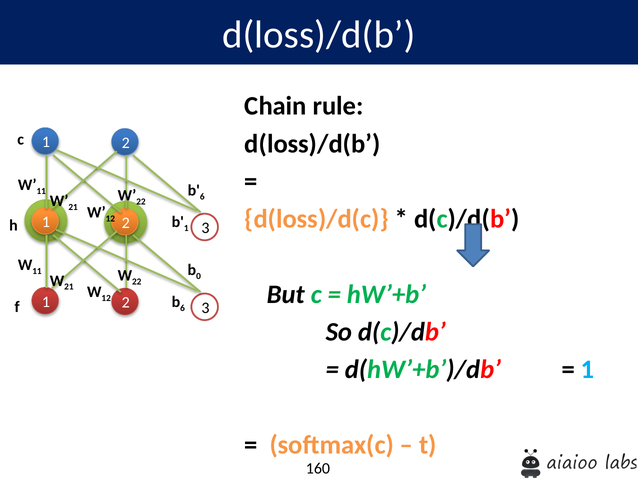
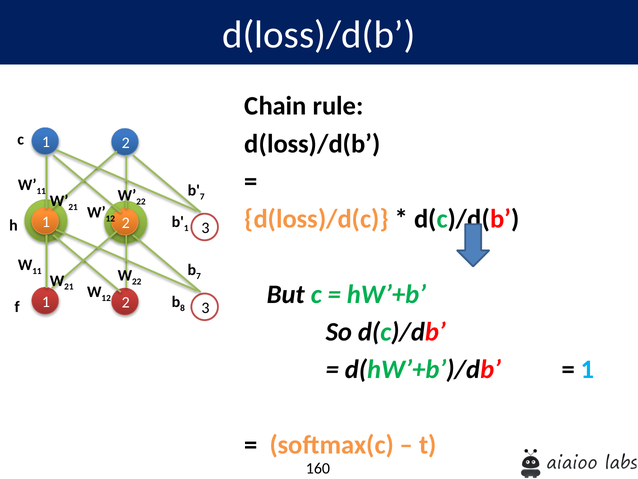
6: 6 -> 7 (202, 196)
0: 0 -> 7 (198, 276)
6: 6 -> 8 (183, 308)
